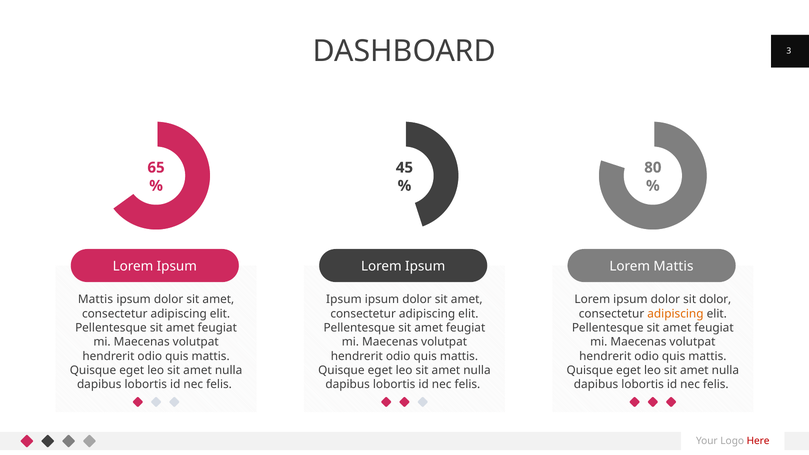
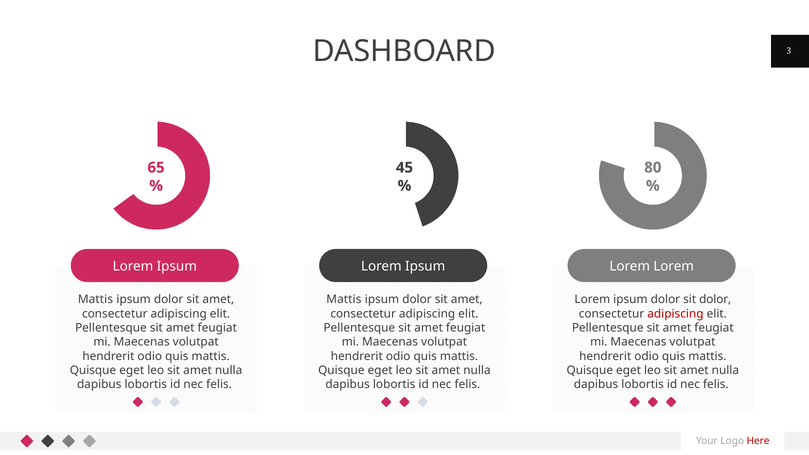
Mattis: Mattis -> Lorem (674, 266)
Ipsum: Ipsum -> Mattis (344, 300)
adipiscing colour: orange -> red (675, 314)
